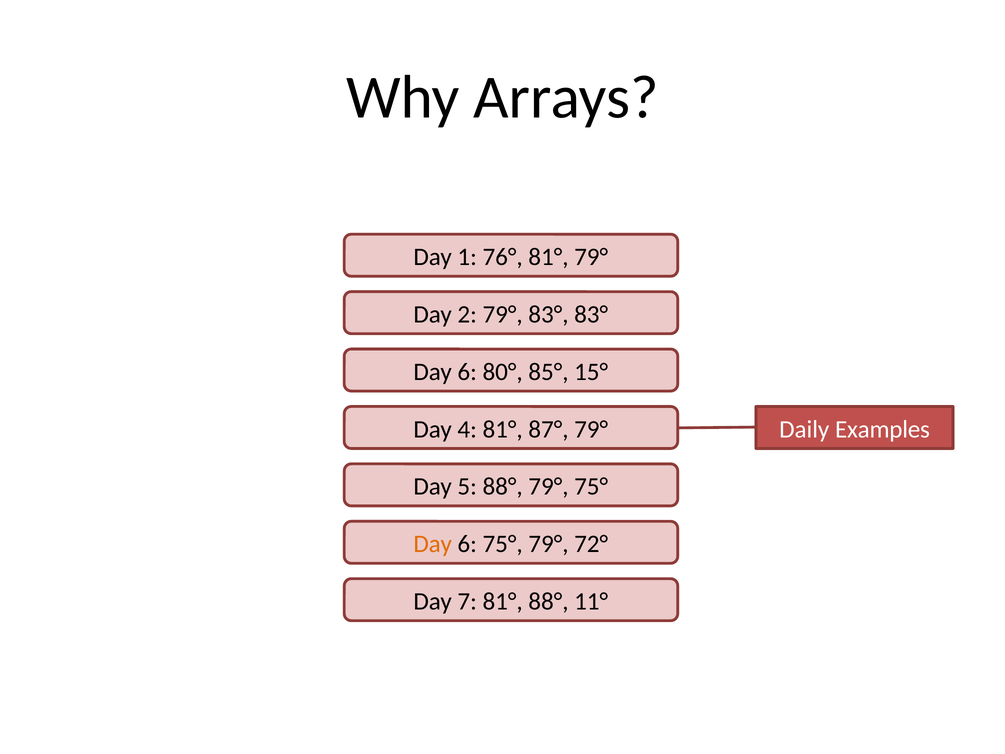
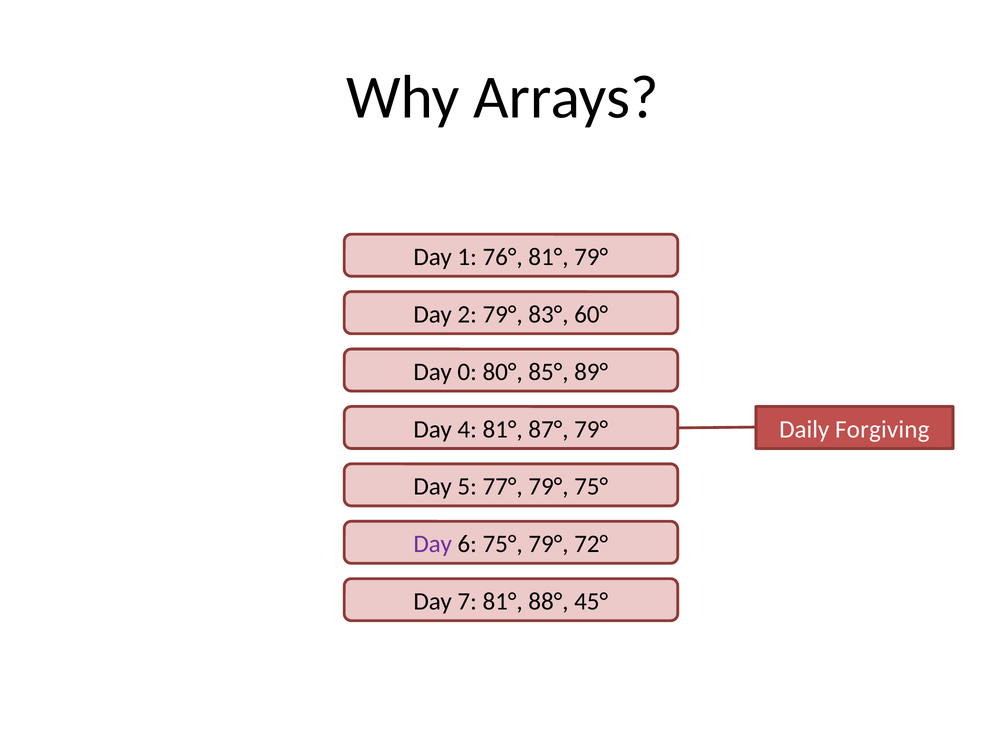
83° 83°: 83° -> 60° (591, 314)
6: 6 -> 0 (467, 372)
15°: 15° -> 89° (591, 372)
Examples: Examples -> Forgiving (882, 429)
5 88°: 88° -> 77° (503, 486)
Day colour: orange -> purple (433, 544)
11°: 11° -> 45° (591, 601)
